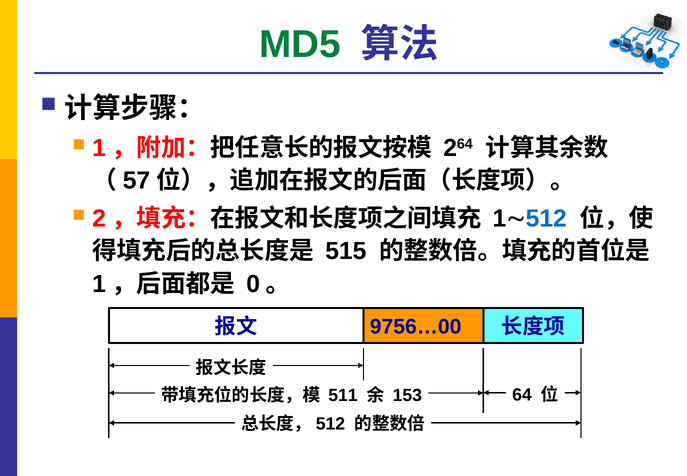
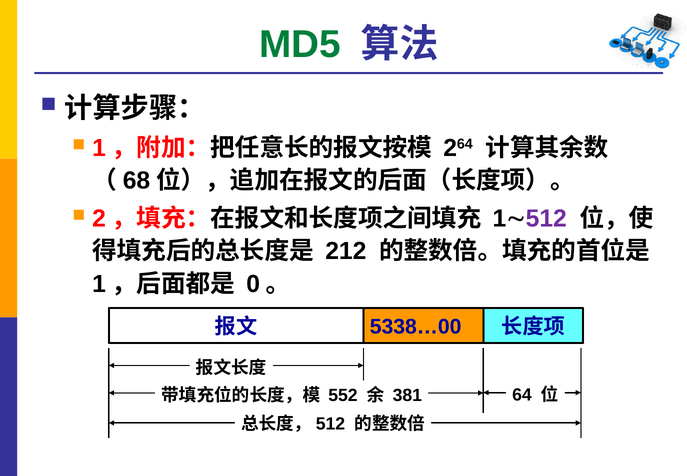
57: 57 -> 68 (136, 181)
512 colour: blue -> purple (546, 219)
515: 515 -> 212 (346, 251)
9756…00: 9756…00 -> 5338…00 (416, 327)
511: 511 -> 552 (343, 395)
153: 153 -> 381 (407, 395)
